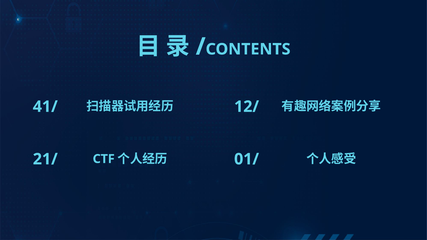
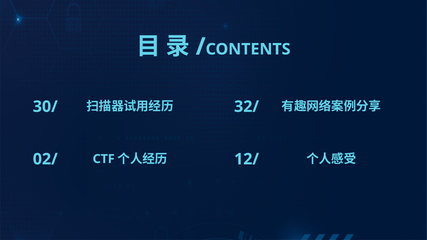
41/: 41/ -> 30/ (45, 107)
12/: 12/ -> 32/ (247, 107)
21/: 21/ -> 02/ (45, 159)
01/: 01/ -> 12/ (247, 159)
